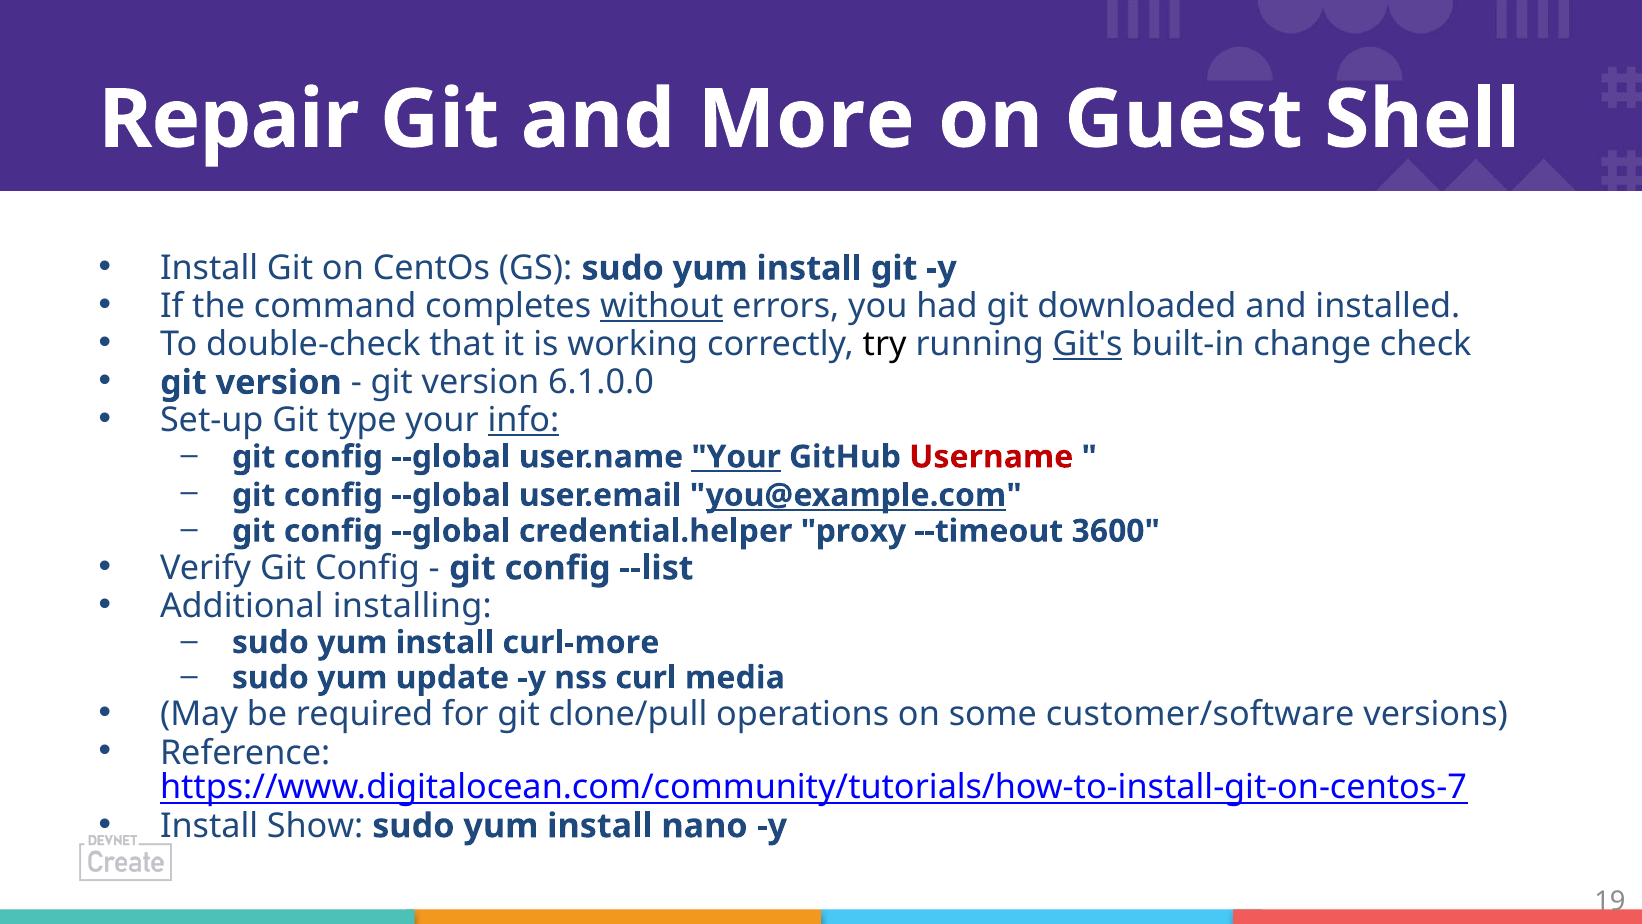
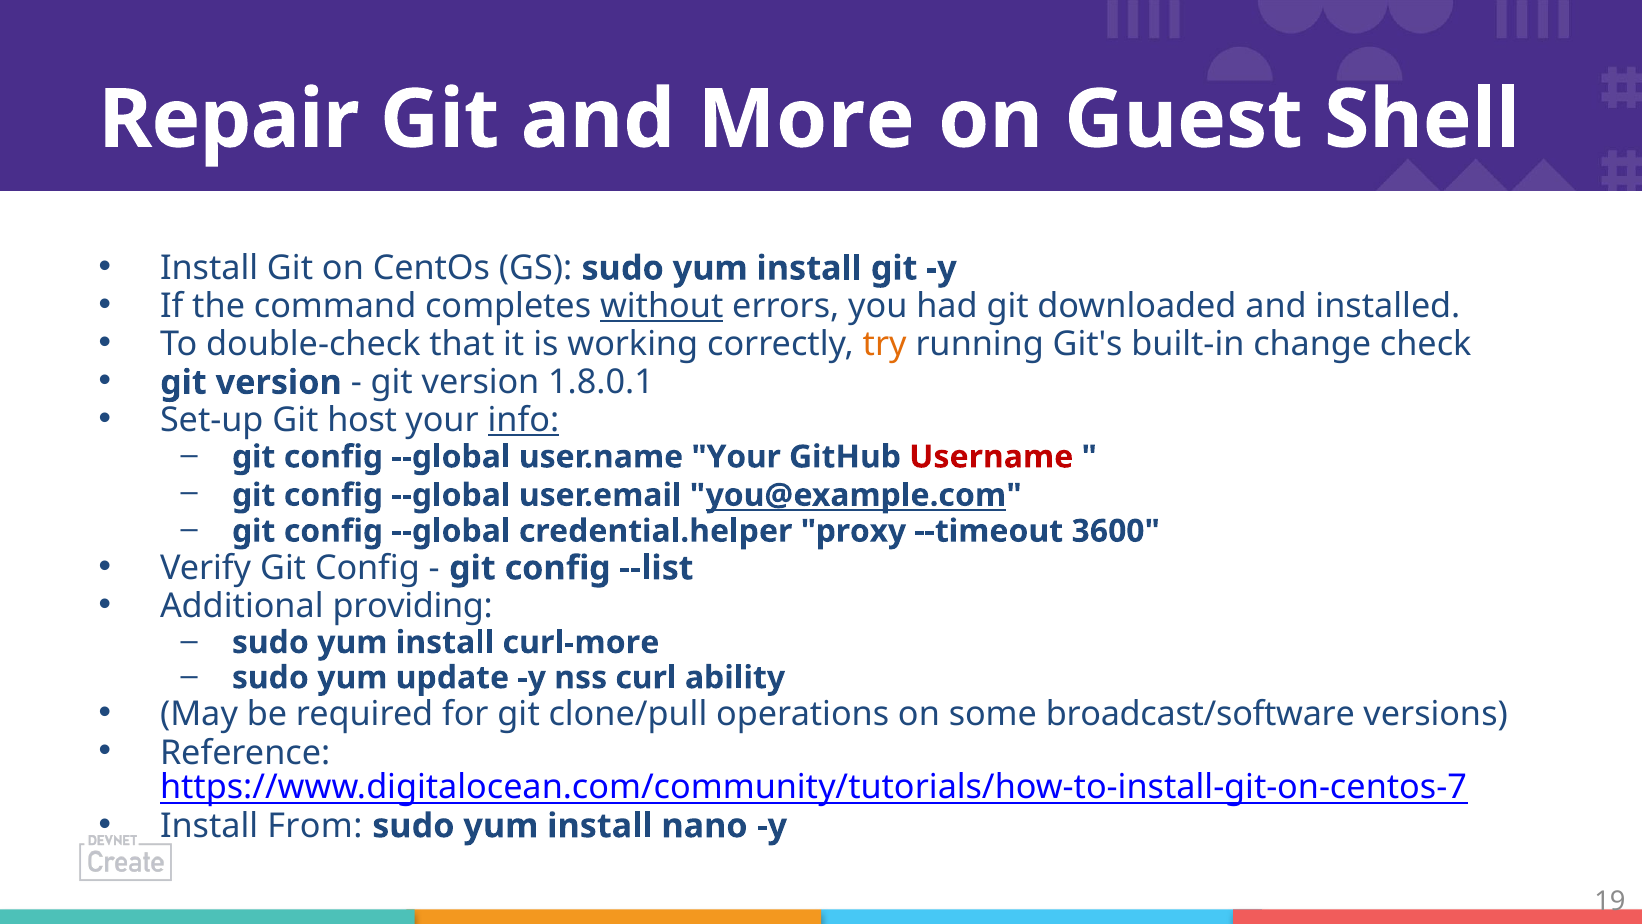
try colour: black -> orange (885, 344)
Git's underline: present -> none (1088, 344)
6.1.0.0: 6.1.0.0 -> 1.8.0.1 (601, 382)
type: type -> host (362, 420)
Your underline: present -> none (736, 457)
installing: installing -> providing (413, 606)
media: media -> ability (735, 677)
customer/software: customer/software -> broadcast/software (1200, 714)
Show: Show -> From (315, 826)
